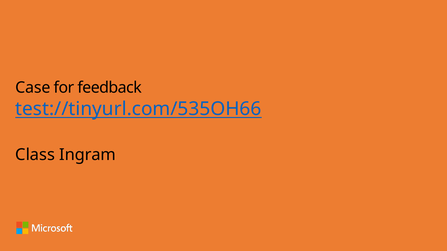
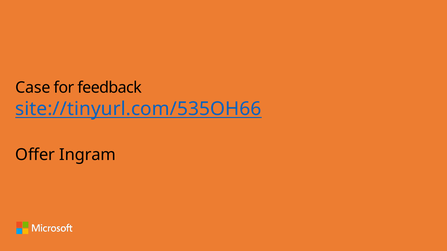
test://tinyurl.com/535OH66: test://tinyurl.com/535OH66 -> site://tinyurl.com/535OH66 (138, 109)
Class: Class -> Offer (35, 155)
